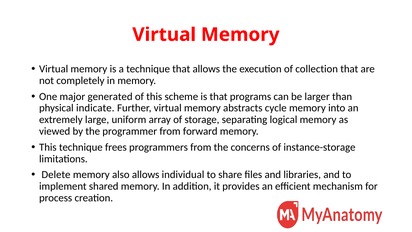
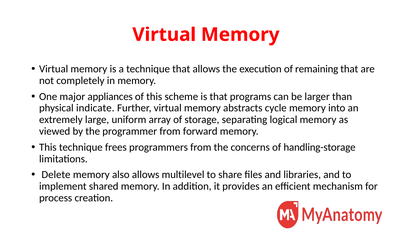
collection: collection -> remaining (317, 69)
generated: generated -> appliances (110, 96)
instance-storage: instance-storage -> handling-storage (320, 147)
individual: individual -> multilevel (183, 174)
